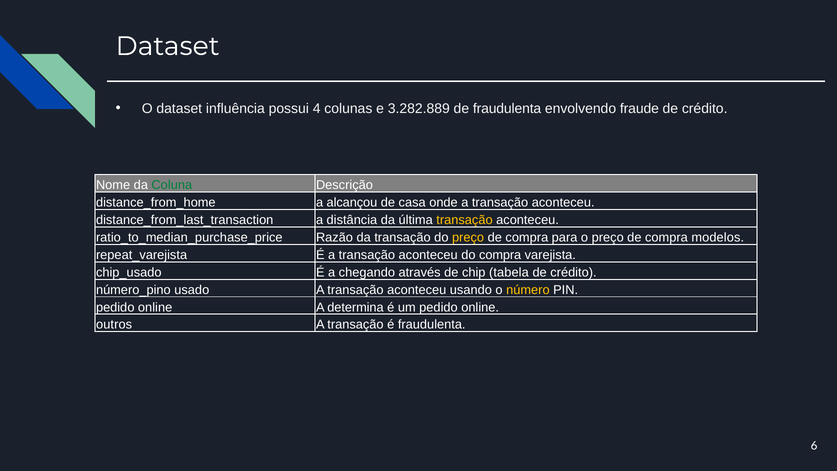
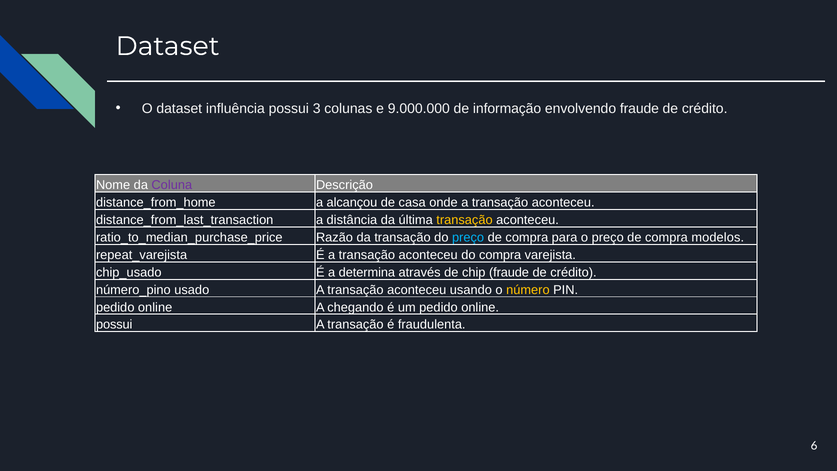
4: 4 -> 3 (317, 108)
3.282.889: 3.282.889 -> 9.000.000 (419, 108)
de fraudulenta: fraudulenta -> informação (507, 108)
Coluna colour: green -> purple (172, 185)
preço colour: yellow -> light blue (468, 237)
chegando: chegando -> determina (367, 272)
chip tabela: tabela -> fraude (509, 272)
determina: determina -> chegando (355, 307)
outros: outros -> possui (114, 325)
